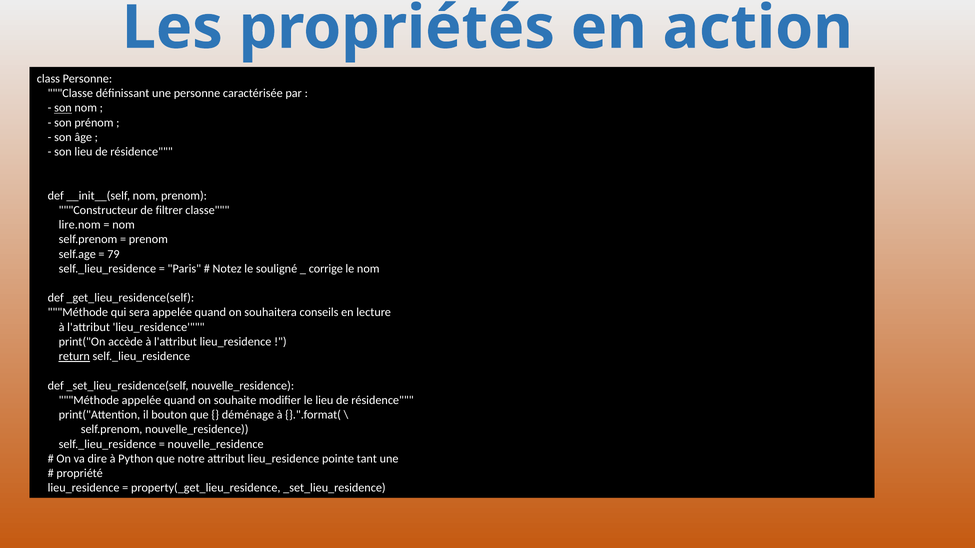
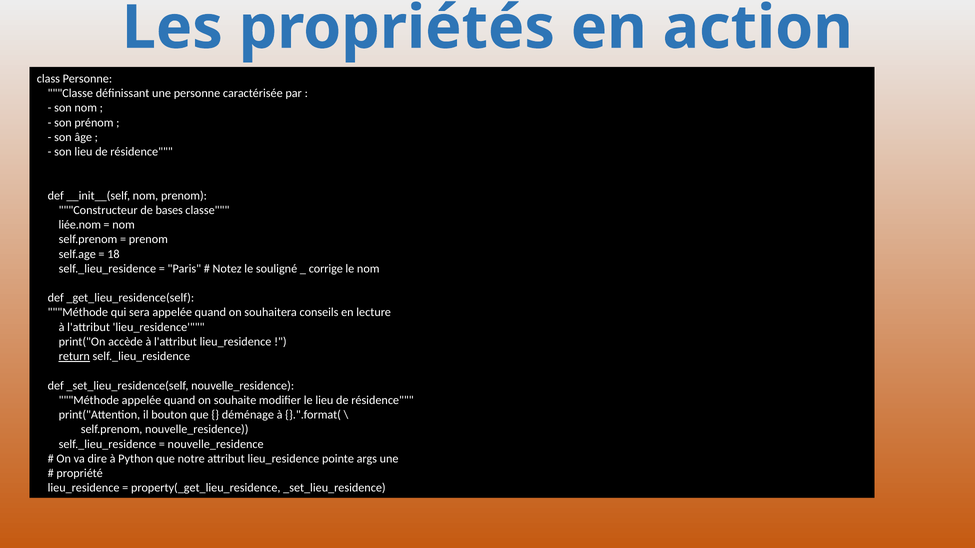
son underline: present -> none (63, 108)
filtrer: filtrer -> bases (169, 210)
lire.nom: lire.nom -> liée.nom (80, 225)
79: 79 -> 18 (113, 254)
tant: tant -> args (367, 459)
